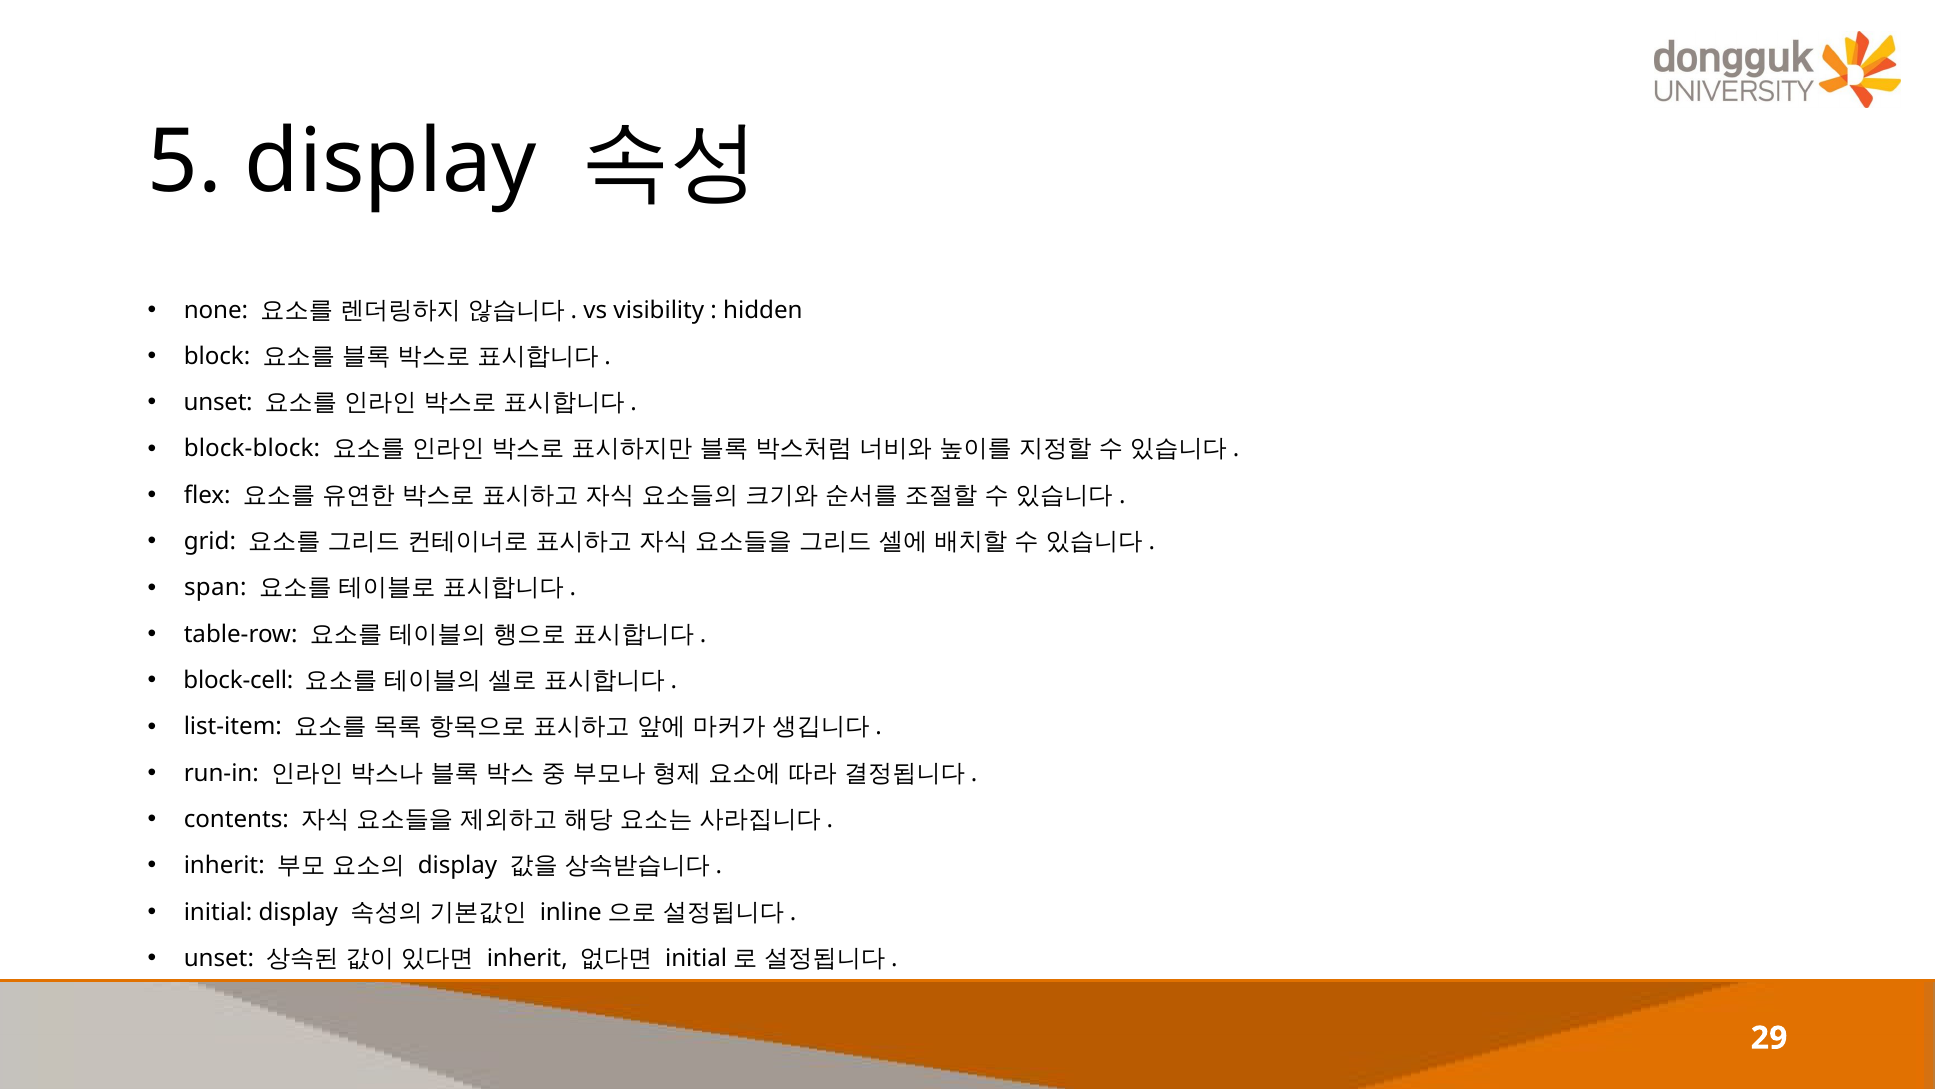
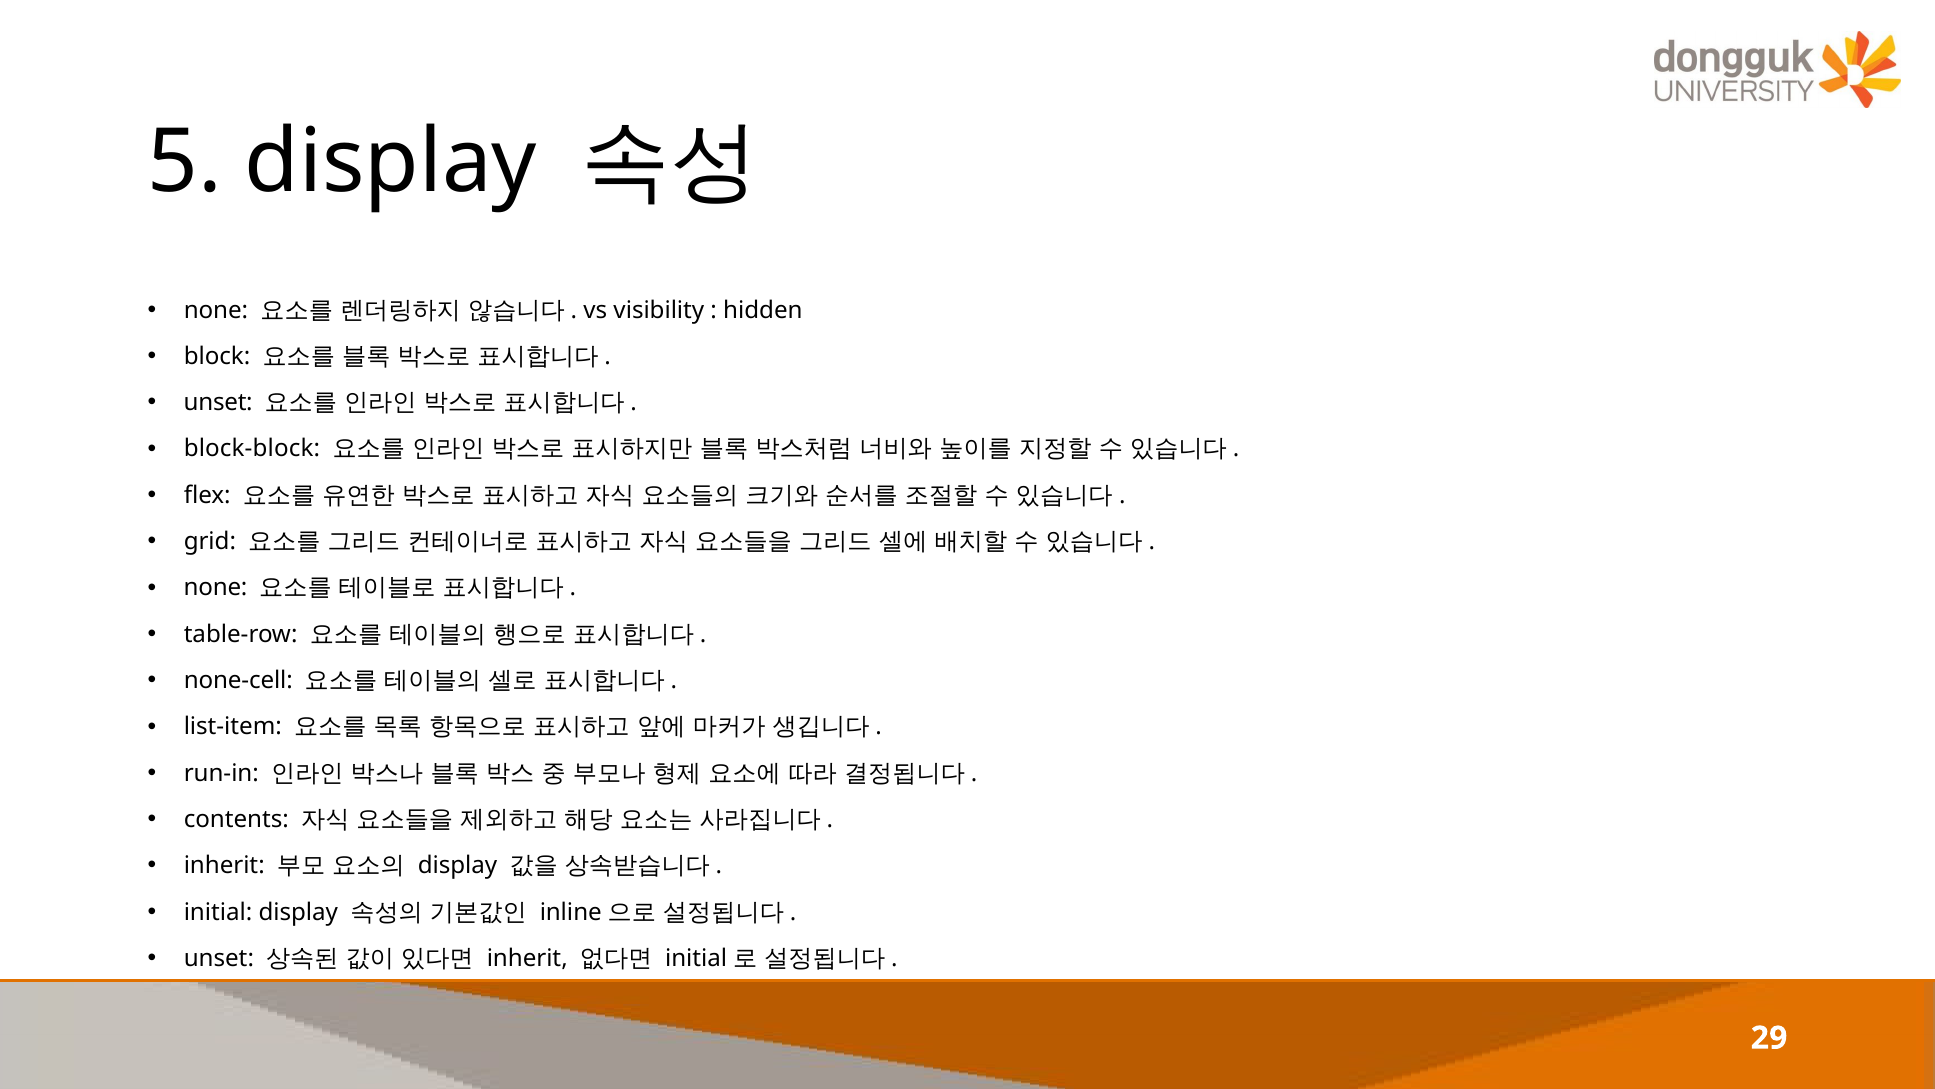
span: span -> none (216, 588)
block-cell: block-cell -> none-cell (238, 680)
